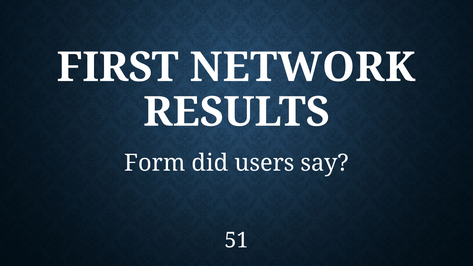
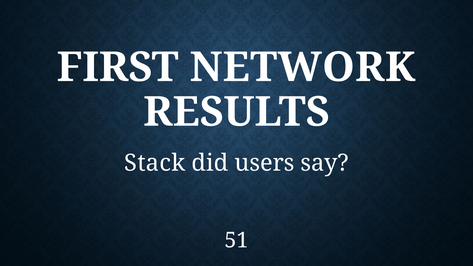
Form: Form -> Stack (155, 163)
